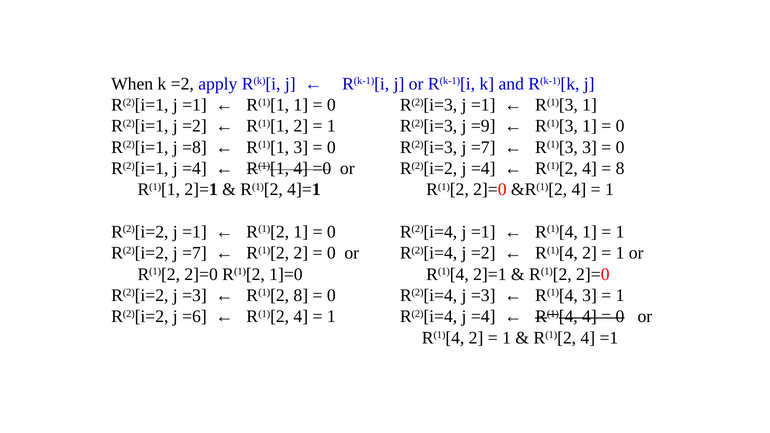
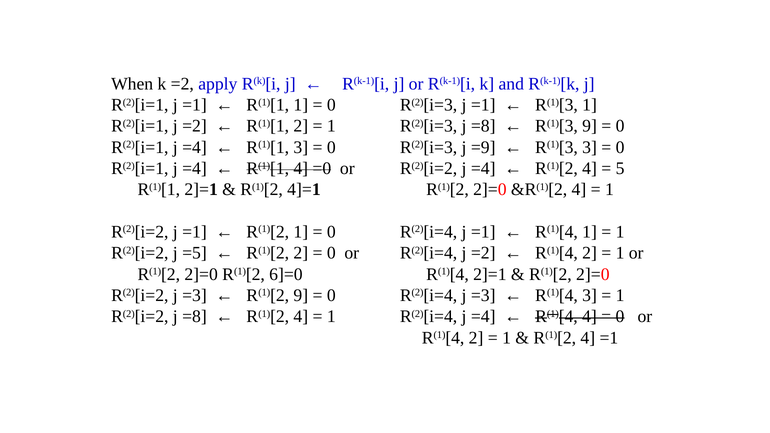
R(2)[i=3 j =9: =9 -> =8 (483, 126)
1: 1 -> 9 (590, 126)
=8: =8 -> =4 (194, 147)
R(2)[i=3 j =7: =7 -> =9 (483, 147)
8: 8 -> 5 (620, 169)
R(2)[i=2 j =7: =7 -> =5 (194, 253)
1]=0: 1]=0 -> 6]=0 (286, 274)
R(1)[2 8: 8 -> 9 (301, 296)
R(2)[i=2 j =6: =6 -> =8 (194, 317)
